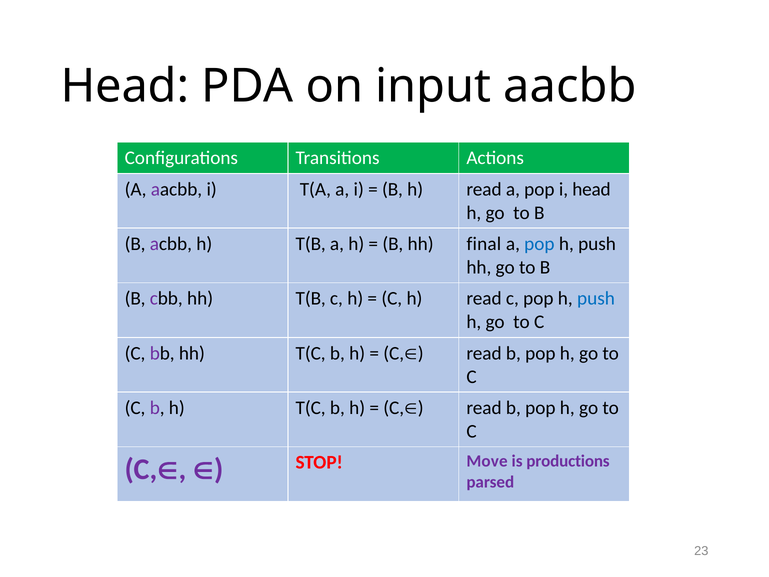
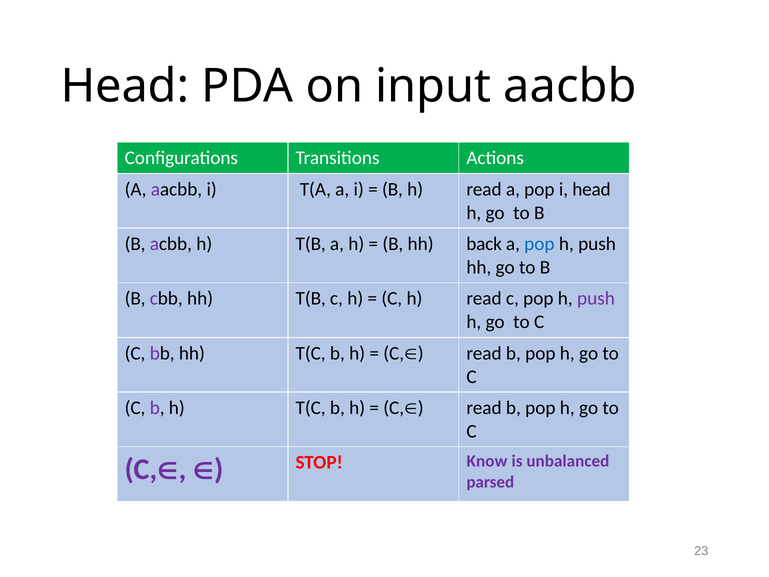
final: final -> back (484, 244)
push colour: blue -> purple (596, 298)
Move: Move -> Know (487, 461)
productions: productions -> unbalanced (568, 461)
